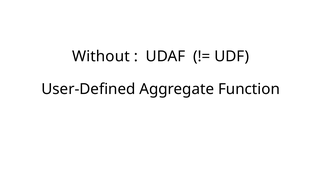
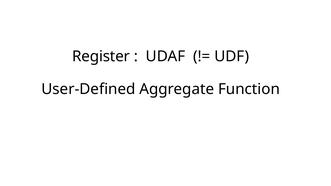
Without: Without -> Register (101, 56)
